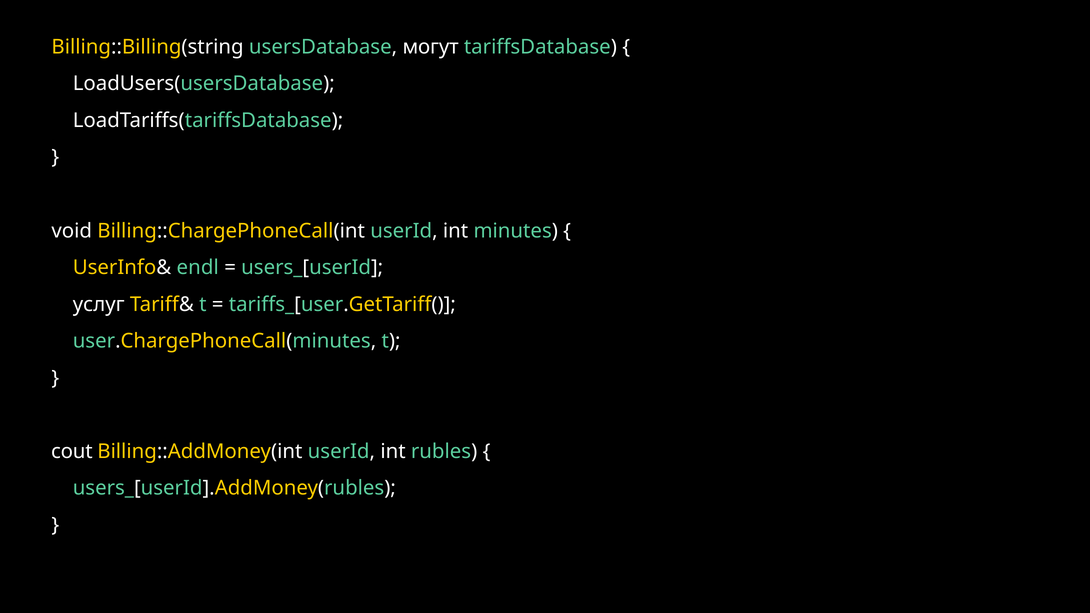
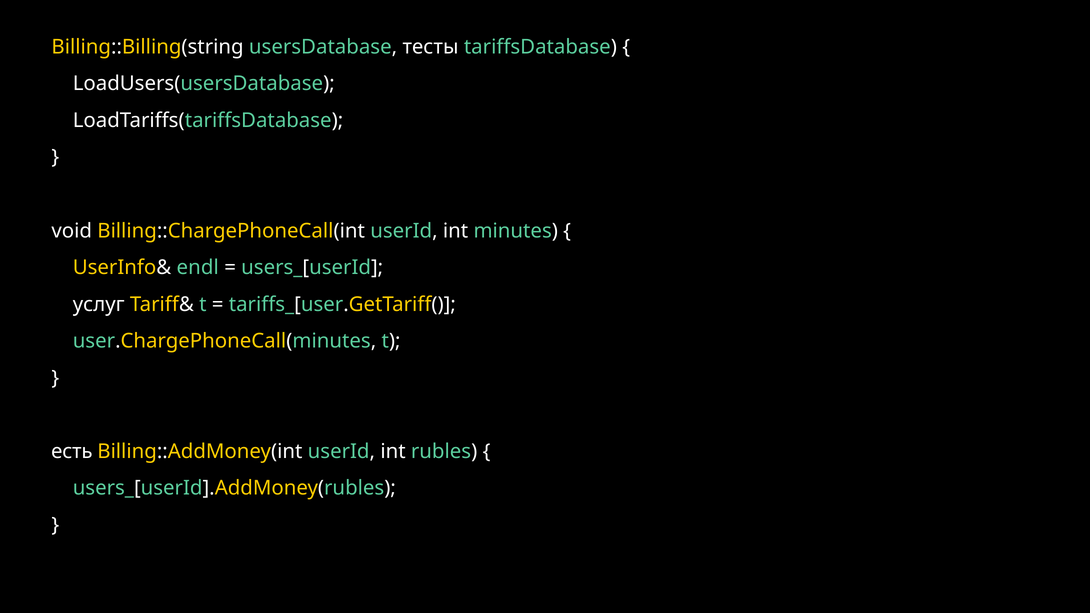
могут: могут -> тесты (431, 47)
cout: cout -> есть (72, 452)
